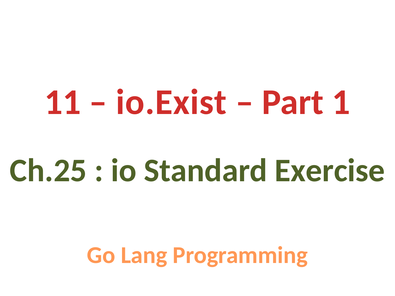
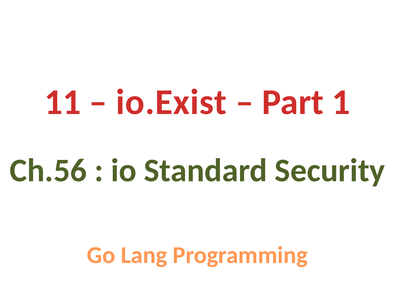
Ch.25: Ch.25 -> Ch.56 (48, 171)
Exercise: Exercise -> Security (330, 171)
